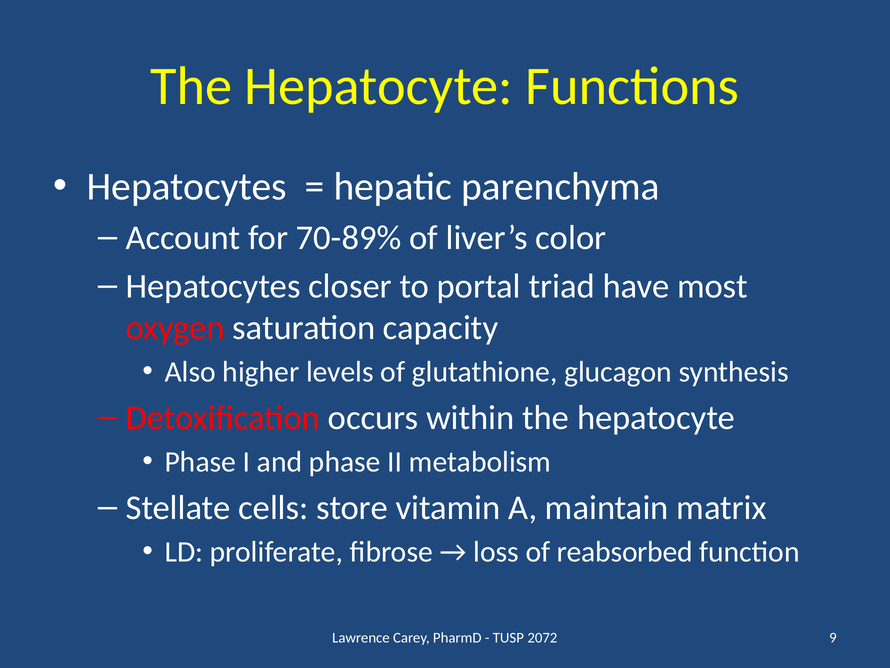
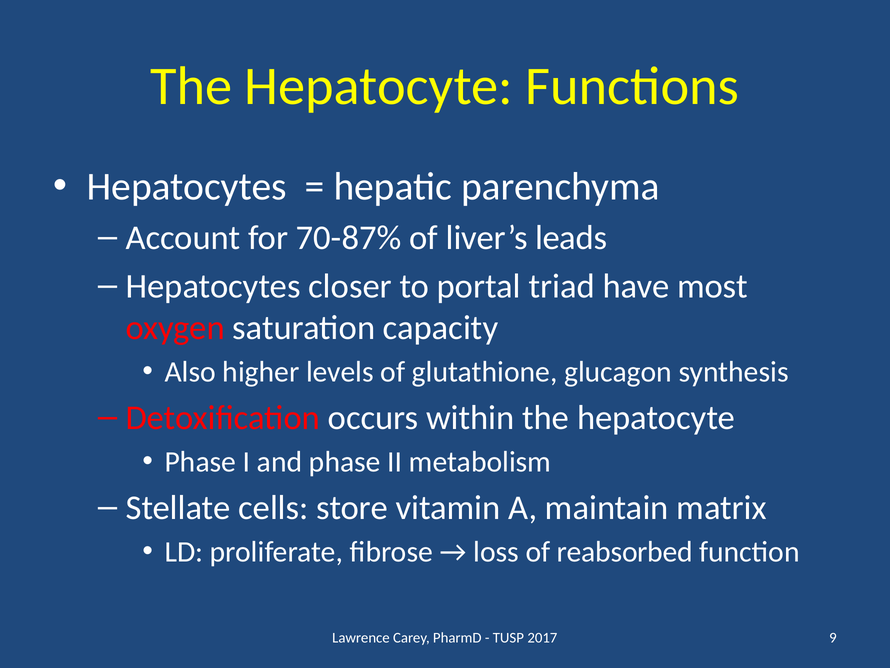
70-89%: 70-89% -> 70-87% (349, 238)
color: color -> leads (571, 238)
2072: 2072 -> 2017 (542, 637)
